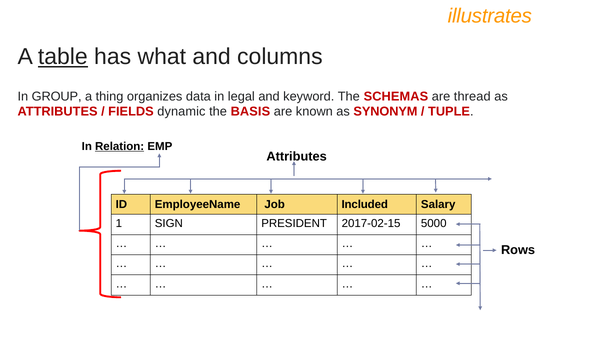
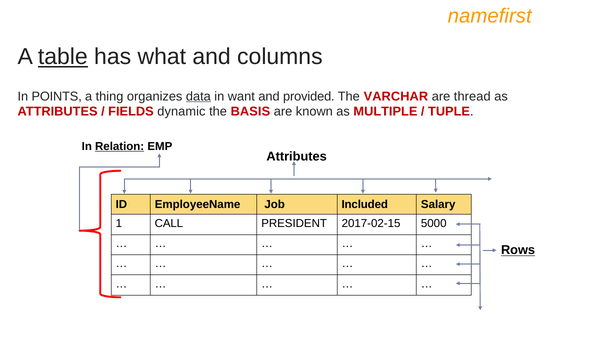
illustrates: illustrates -> namefirst (490, 16)
GROUP: GROUP -> POINTS (57, 96)
data underline: none -> present (198, 96)
legal: legal -> want (241, 96)
keyword: keyword -> provided (309, 96)
SCHEMAS: SCHEMAS -> VARCHAR (396, 96)
SYNONYM: SYNONYM -> MULTIPLE (385, 112)
SIGN: SIGN -> CALL (169, 223)
Rows underline: none -> present (518, 250)
